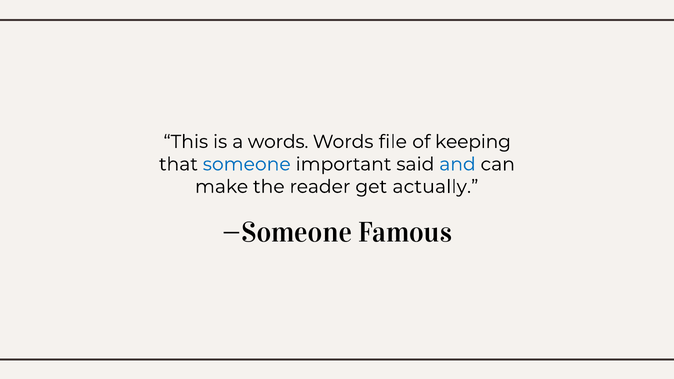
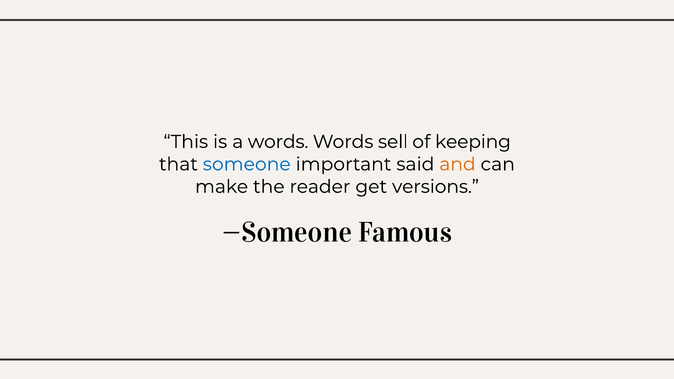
file: file -> sell (393, 142)
and colour: blue -> orange (457, 164)
actually: actually -> versions (436, 187)
